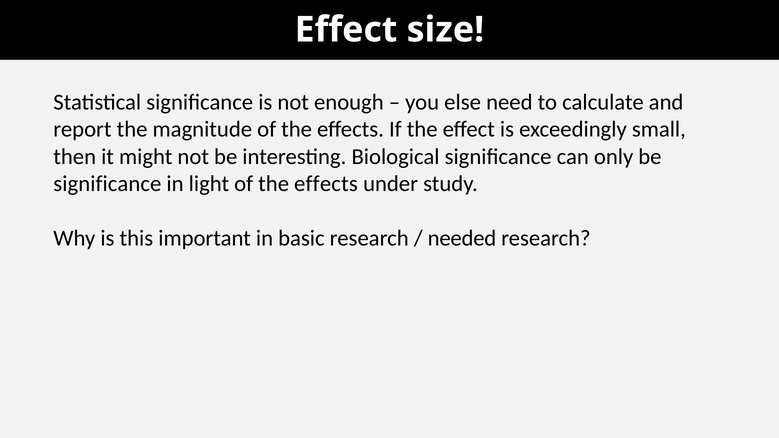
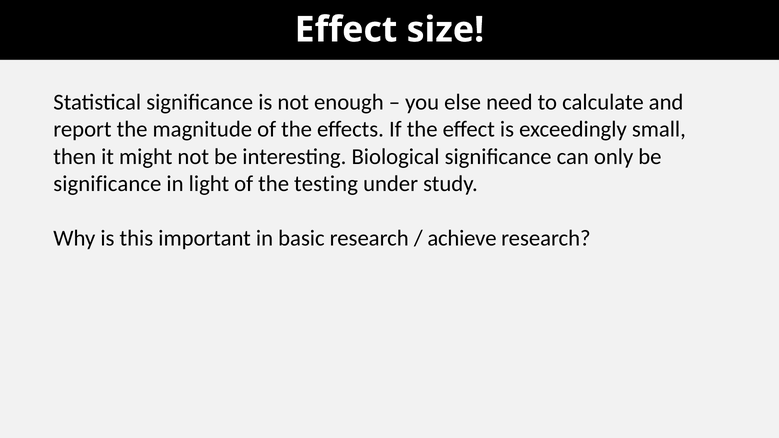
light of the effects: effects -> testing (326, 184)
needed: needed -> achieve (462, 239)
